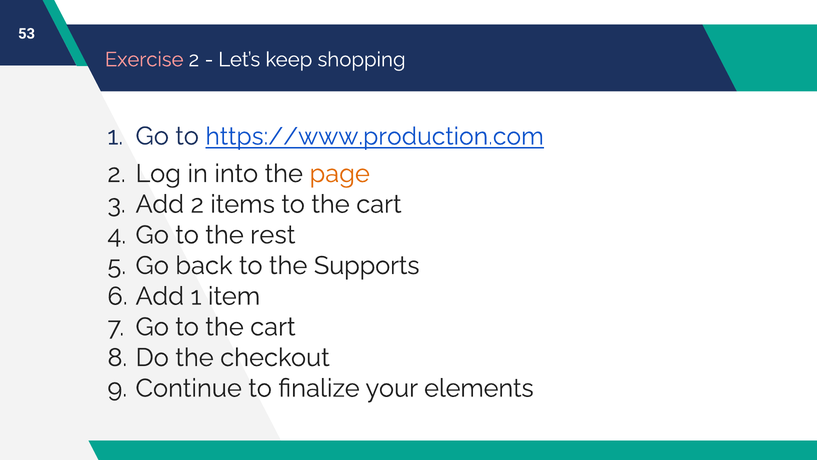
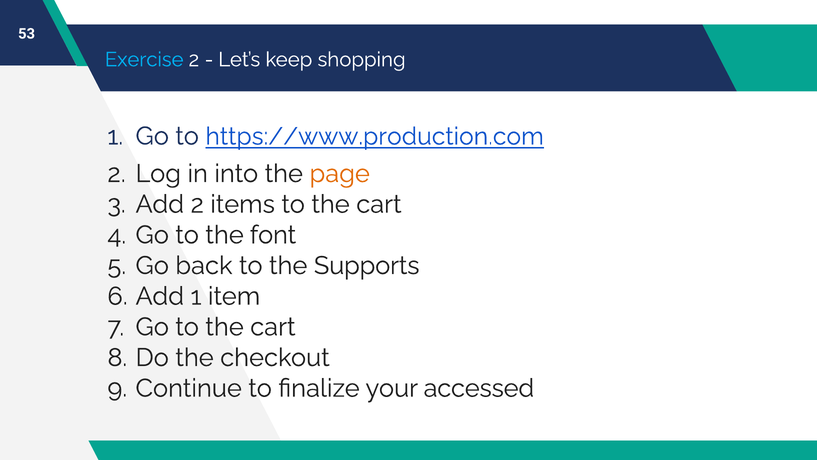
Exercise colour: pink -> light blue (144, 59)
rest: rest -> font (273, 235)
elements: elements -> accessed (479, 388)
